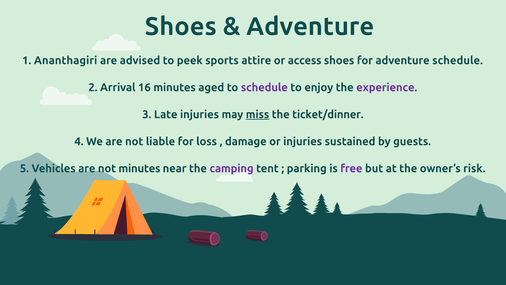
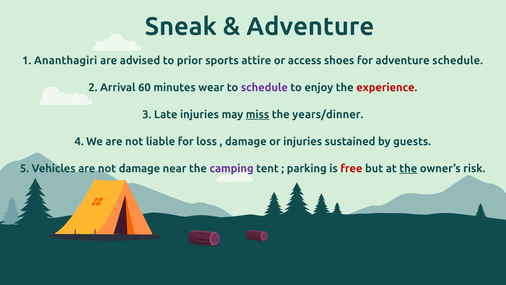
Shoes: Shoes -> Sneak (181, 27)
peek: peek -> prior (190, 60)
16: 16 -> 60 (144, 87)
aged: aged -> wear (211, 87)
experience colour: purple -> red (387, 87)
ticket/dinner: ticket/dinner -> years/dinner (328, 114)
not minutes: minutes -> damage (139, 168)
free colour: purple -> red (351, 168)
the underline: none -> present (408, 168)
